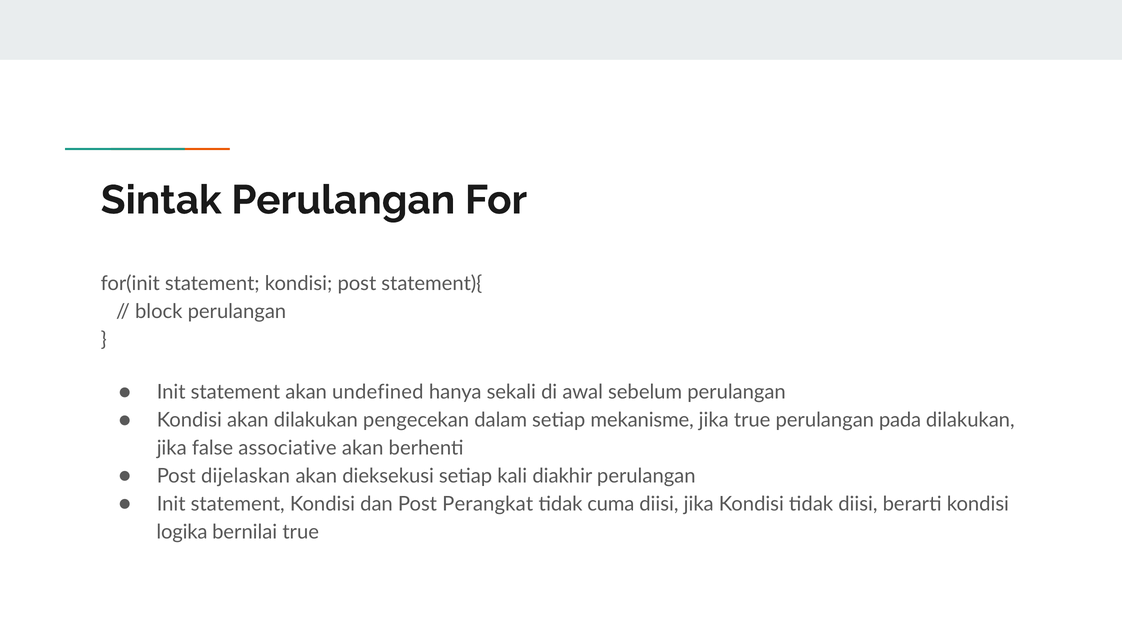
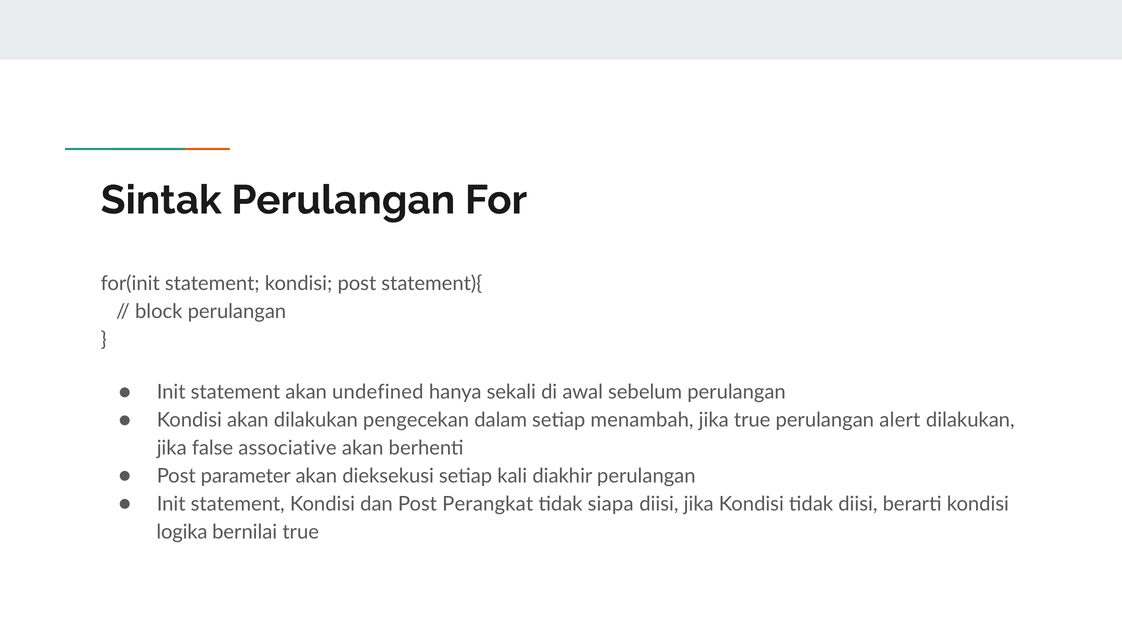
mekanisme: mekanisme -> menambah (642, 420)
pada: pada -> alert (900, 420)
dijelaskan: dijelaskan -> parameter (246, 476)
cuma: cuma -> siapa (611, 504)
